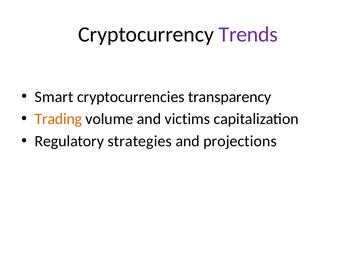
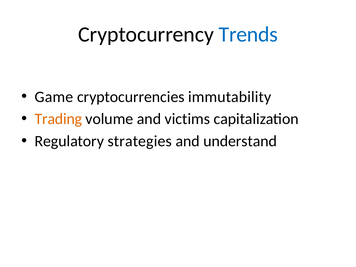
Trends colour: purple -> blue (248, 34)
Smart: Smart -> Game (54, 97)
transparency: transparency -> immutability (230, 97)
projections: projections -> understand (240, 141)
